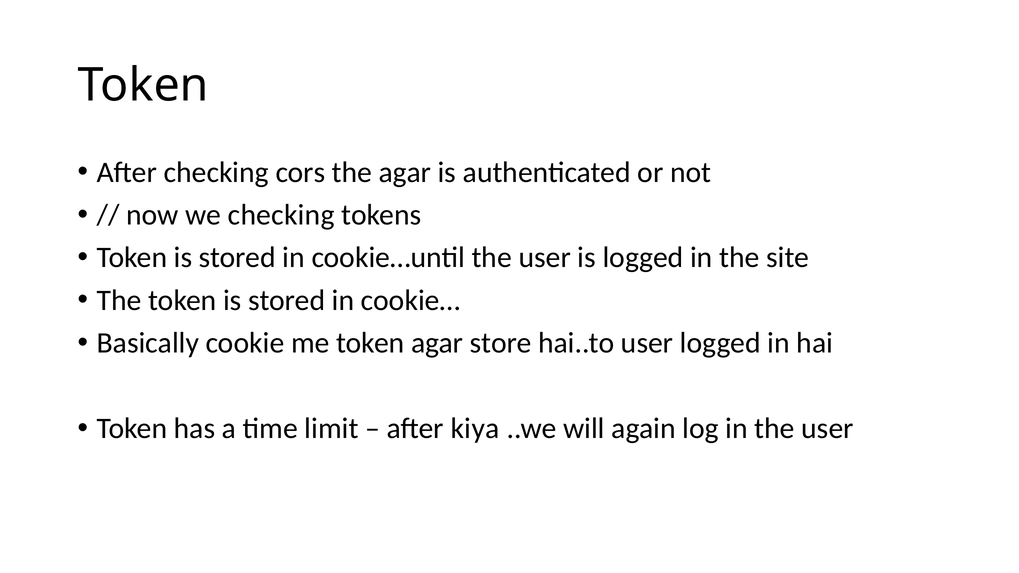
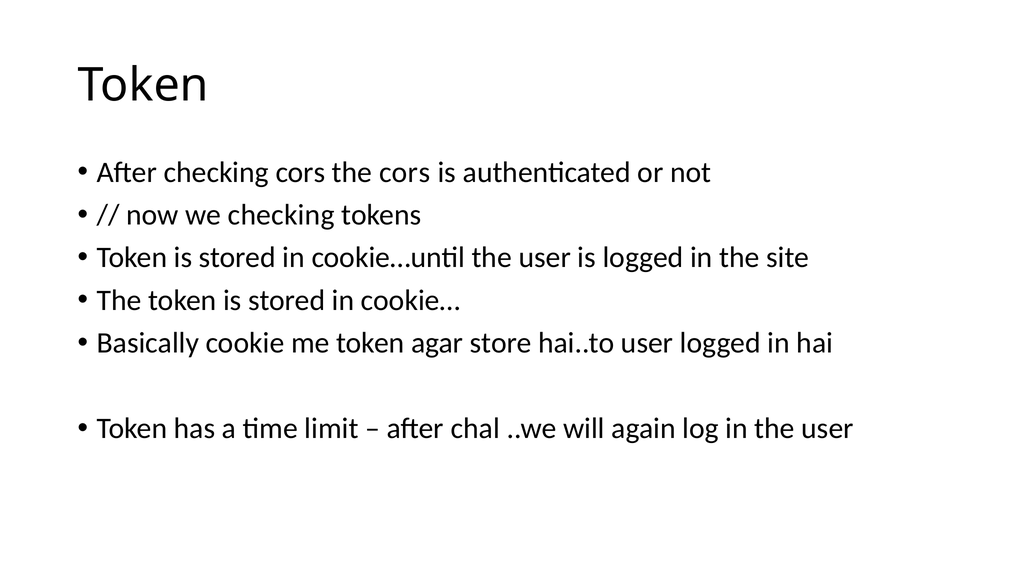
the agar: agar -> cors (405, 172)
kiya: kiya -> chal (475, 429)
